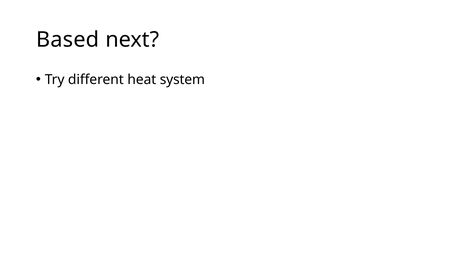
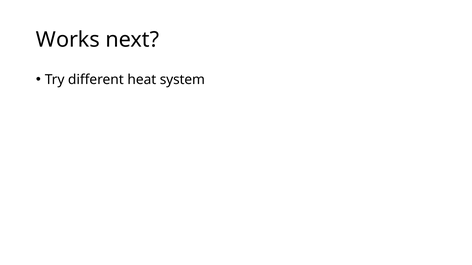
Based: Based -> Works (68, 40)
